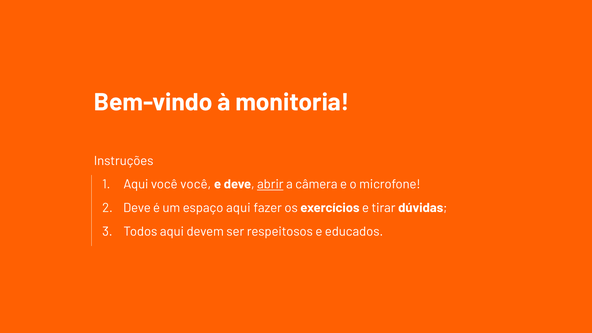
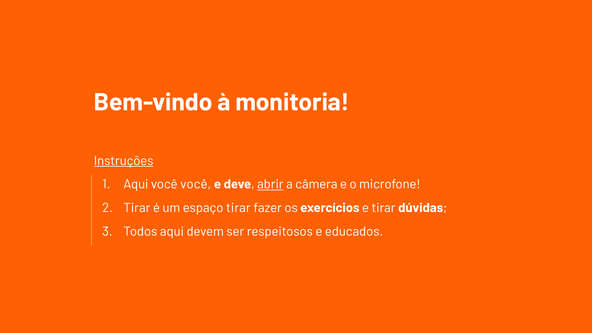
Instruções underline: none -> present (124, 161)
Deve: Deve -> Tirar (137, 208)
espaço aqui: aqui -> tirar (238, 208)
